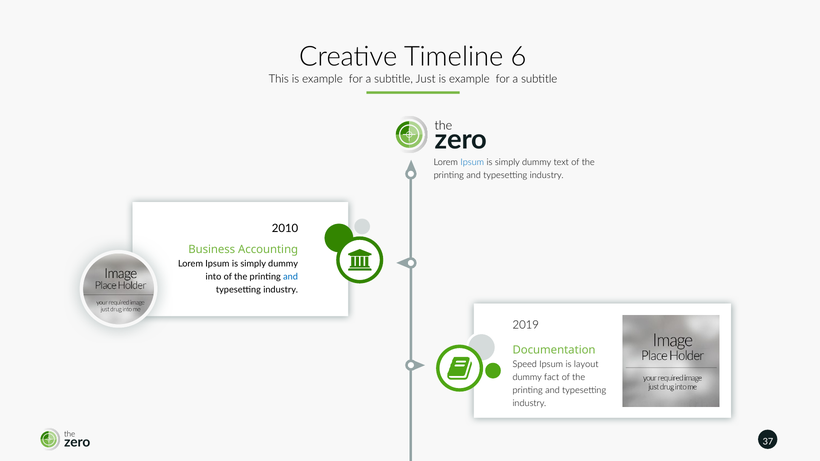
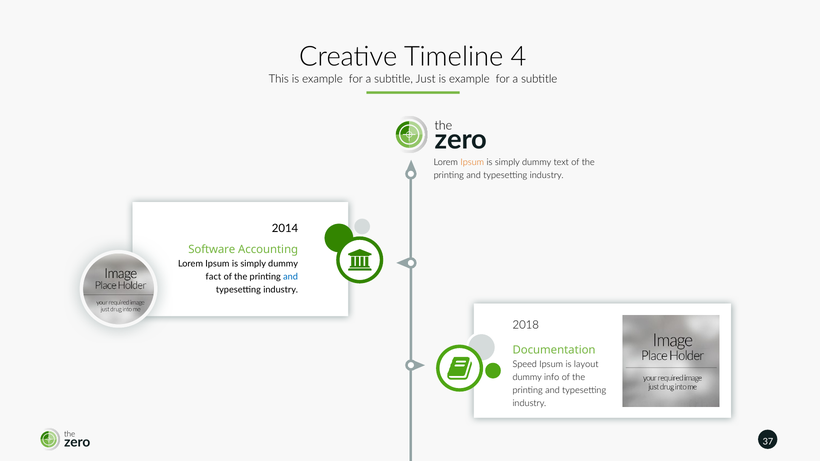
6: 6 -> 4 (519, 57)
Ipsum colour: blue -> orange (472, 162)
2010: 2010 -> 2014 (285, 228)
Business: Business -> Software (212, 250)
into: into -> fact (213, 277)
2019: 2019 -> 2018 (526, 325)
fact: fact -> info (552, 377)
